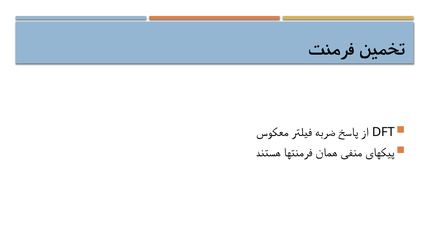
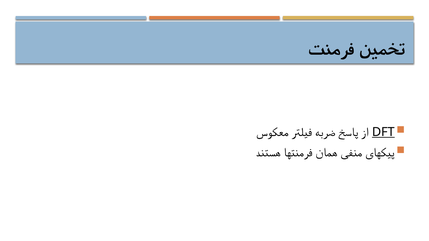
DFT underline: none -> present (383, 132)
